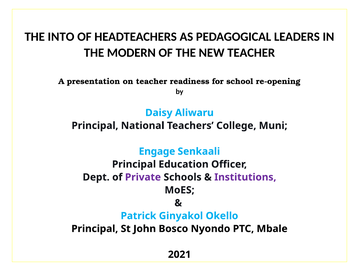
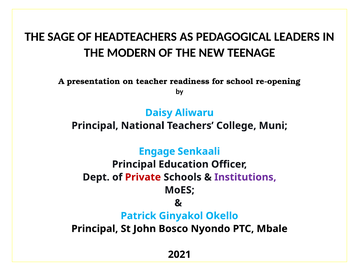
INTO: INTO -> SAGE (61, 37)
NEW TEACHER: TEACHER -> TEENAGE (251, 53)
Private colour: purple -> red (143, 178)
